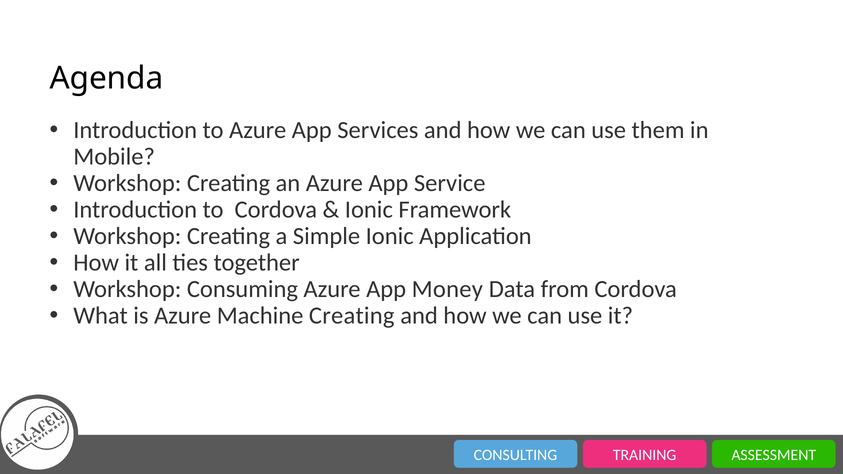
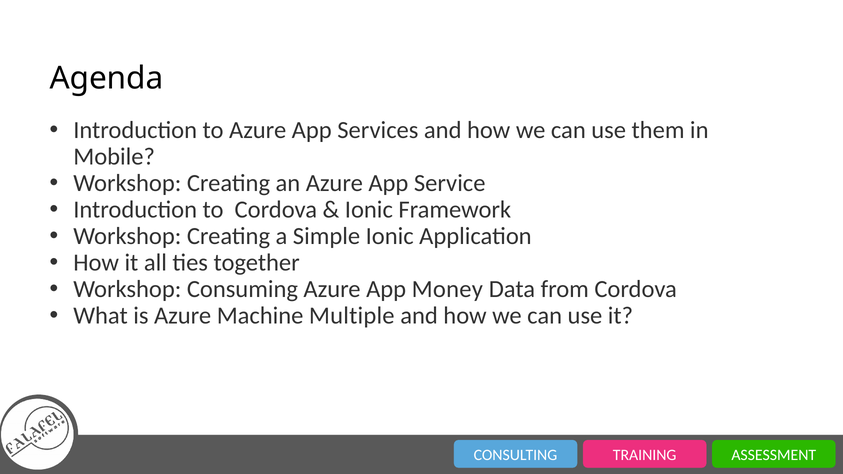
Machine Creating: Creating -> Multiple (352, 316)
